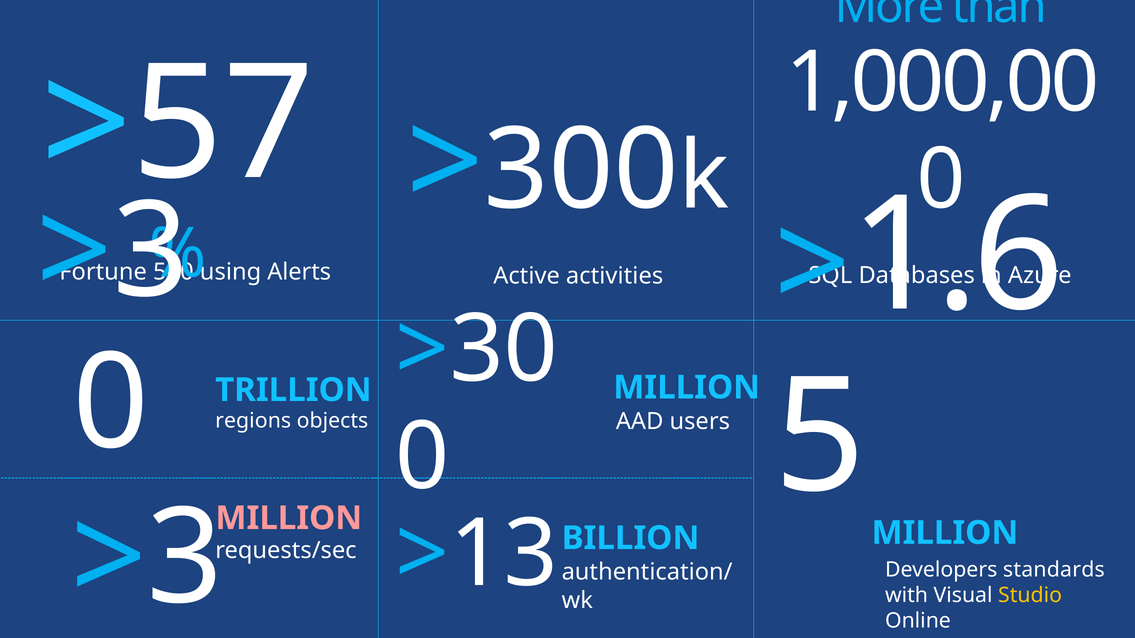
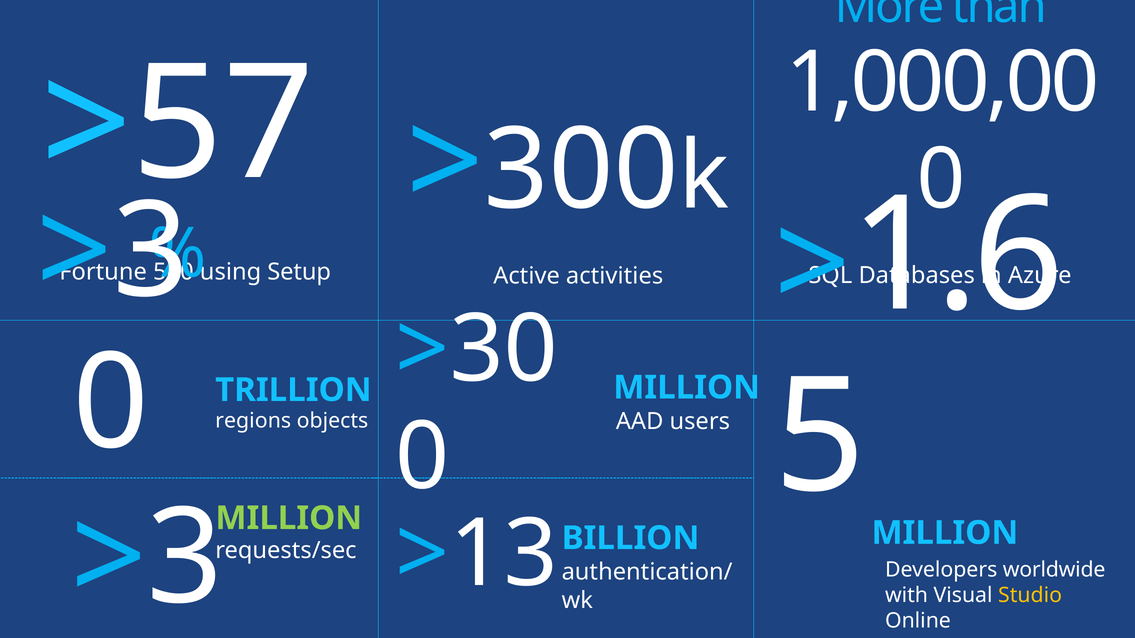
Alerts: Alerts -> Setup (299, 272)
MILLION colour: pink -> light green (289, 519)
standards: standards -> worldwide (1054, 570)
